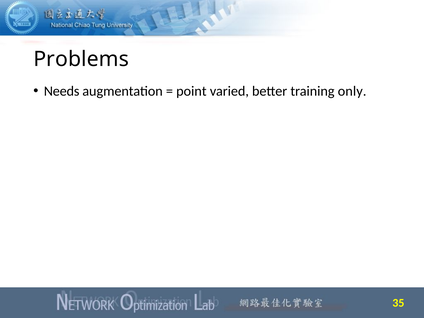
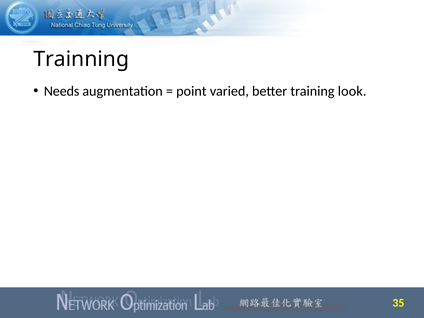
Problems: Problems -> Trainning (81, 59)
only: only -> look (352, 91)
